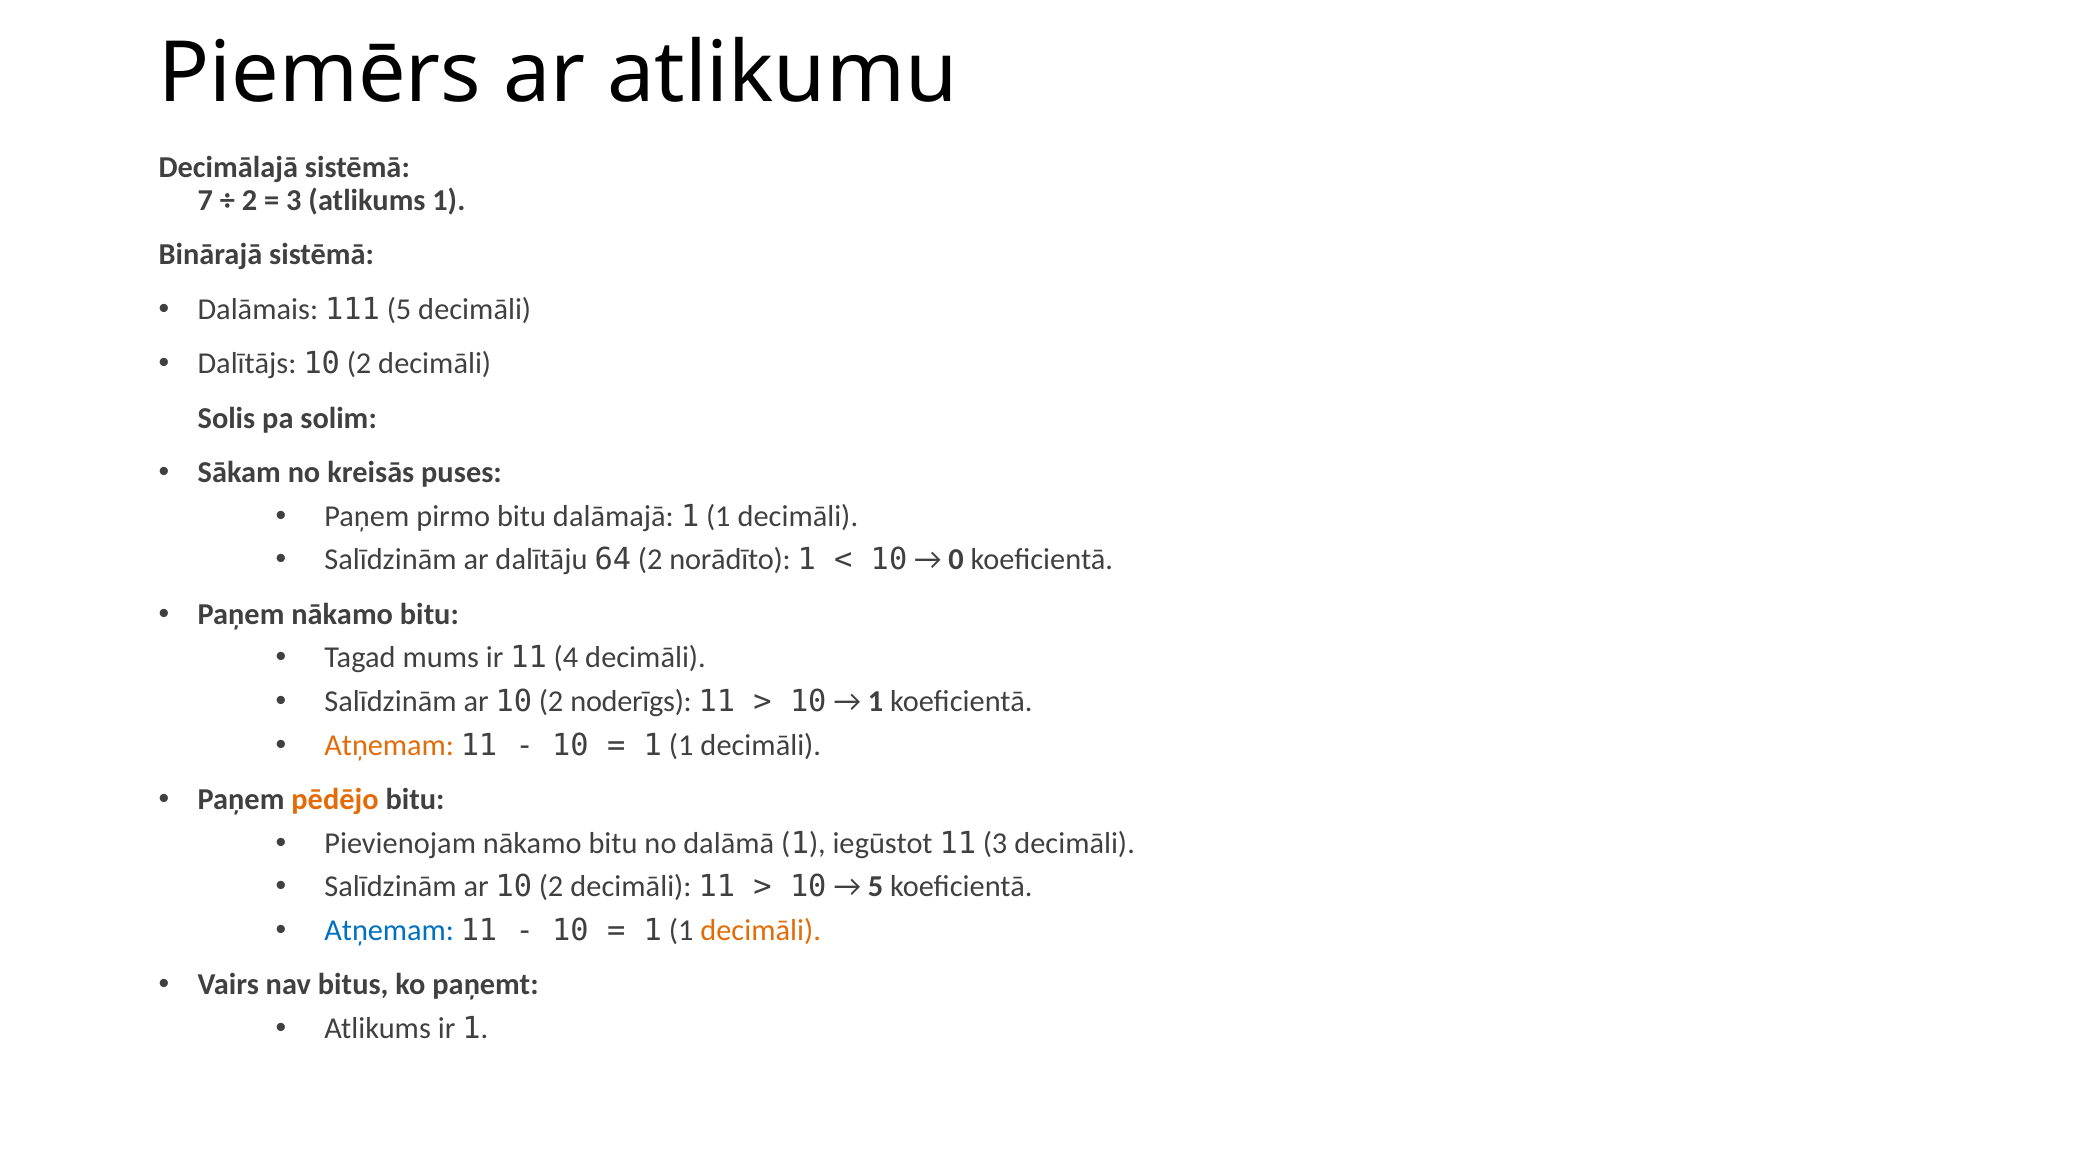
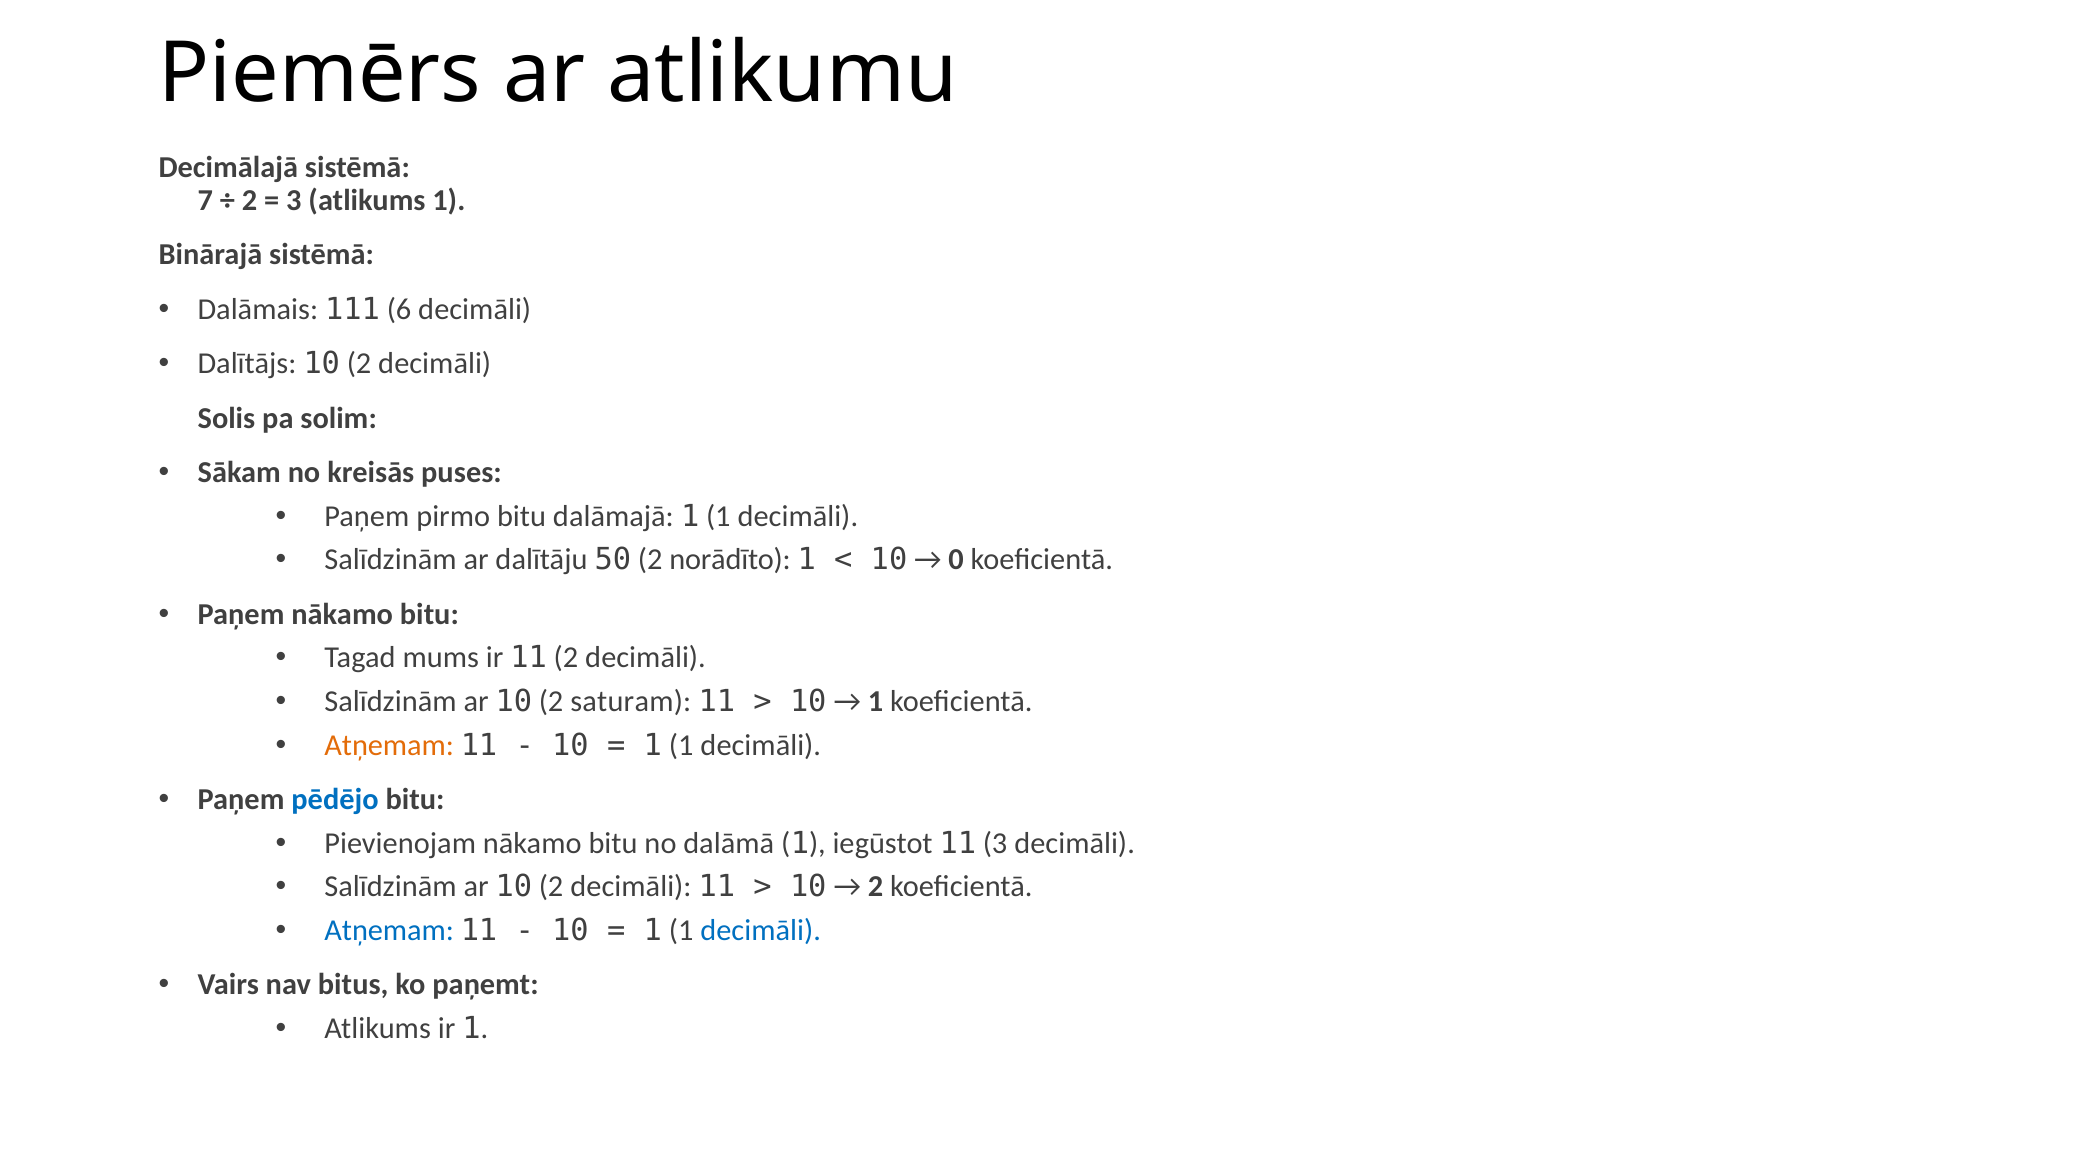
111 5: 5 -> 6 (399, 309)
64: 64 -> 50 (613, 560)
11 4: 4 -> 2 (566, 658)
noderīgs: noderīgs -> saturam (631, 702)
pēdējo colour: orange -> blue (335, 800)
5: 5 -> 2 (876, 887)
decimāli colour: orange -> blue (761, 931)
